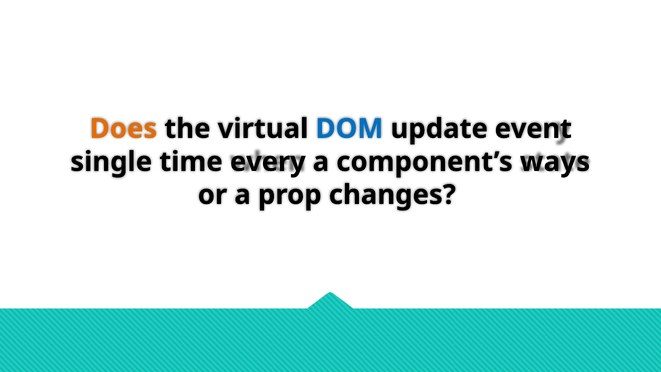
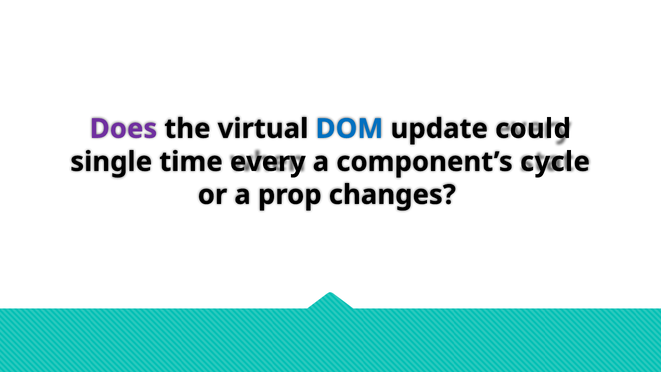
Does colour: orange -> purple (123, 129)
event: event -> could (533, 129)
ways: ways -> cycle (555, 162)
